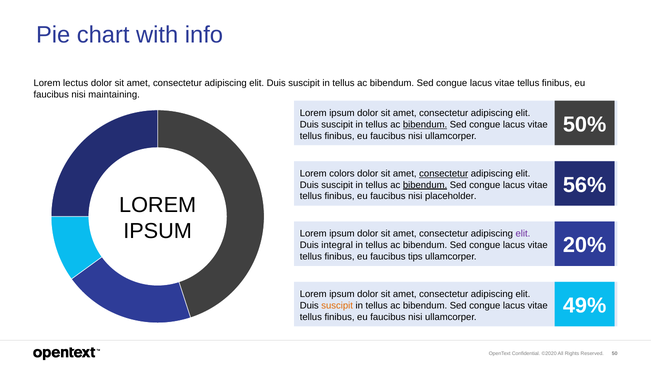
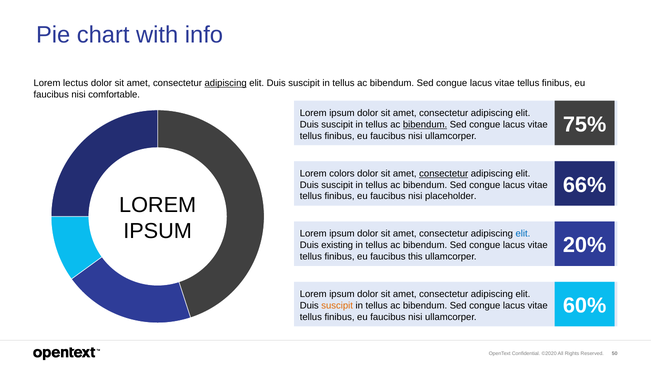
adipiscing underline: none -> present (226, 83)
maintaining: maintaining -> comfortable (114, 95)
50%: 50% -> 75% (585, 125)
56%: 56% -> 66% (585, 185)
bibendum underline: present -> none (425, 185)
elit colour: purple -> blue (523, 234)
integral: integral -> existing (337, 245)
tips: tips -> this (415, 257)
49%: 49% -> 60% (585, 306)
